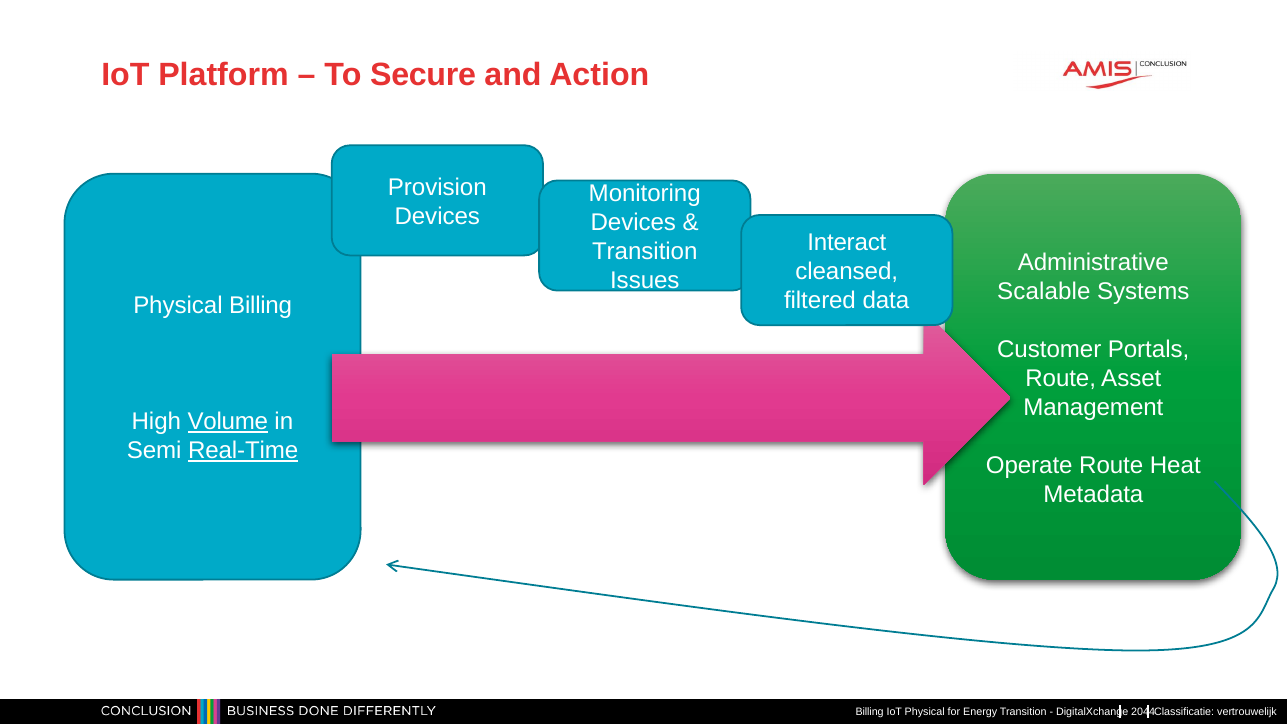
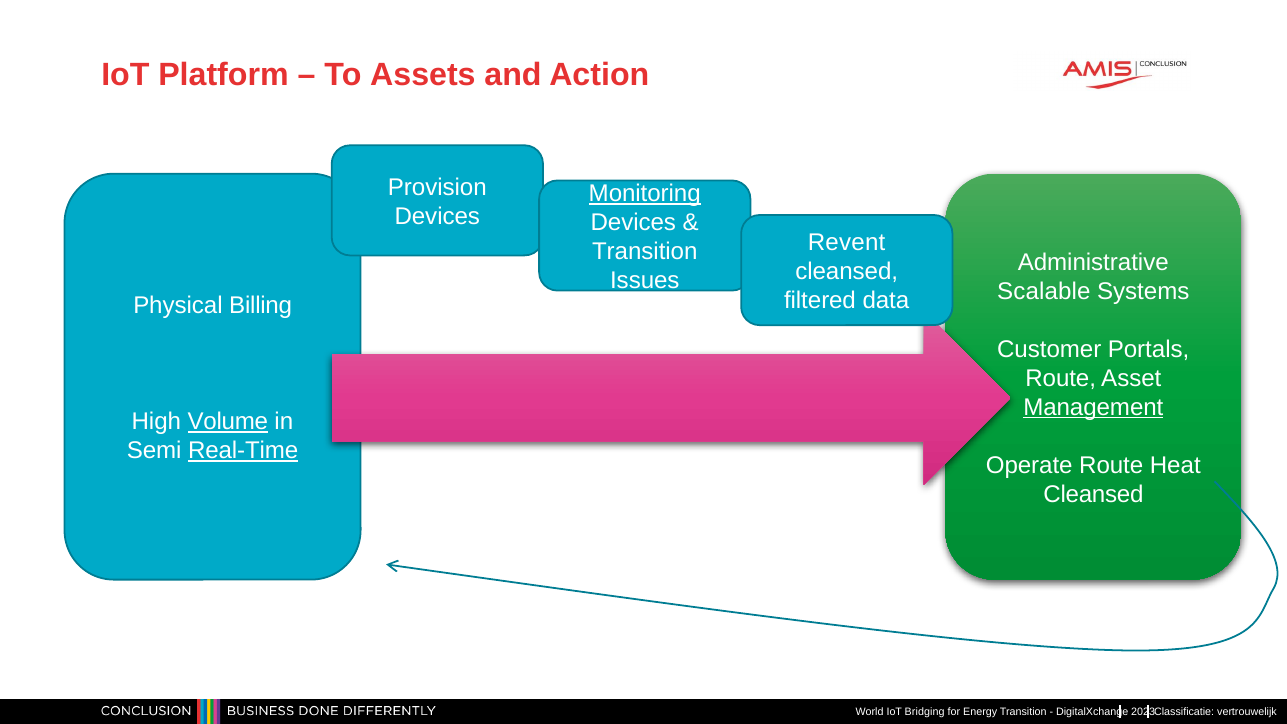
Secure: Secure -> Assets (423, 75)
Monitoring underline: none -> present (645, 194)
Interact: Interact -> Revent (847, 243)
Management underline: none -> present (1093, 407)
Metadata: Metadata -> Cleansed (1093, 494)
Billing: Billing -> World (870, 712)
IoT Physical: Physical -> Bridging (925, 712)
2044: 2044 -> 2023 (1143, 712)
